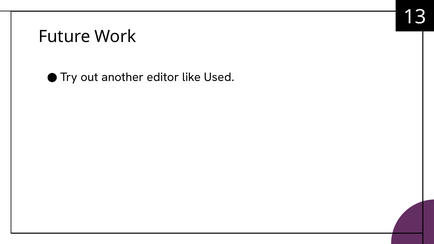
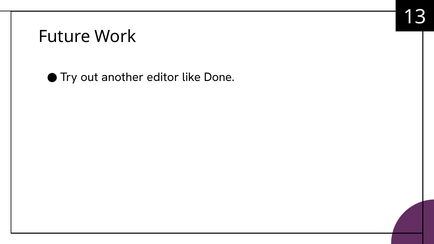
Used: Used -> Done (219, 77)
